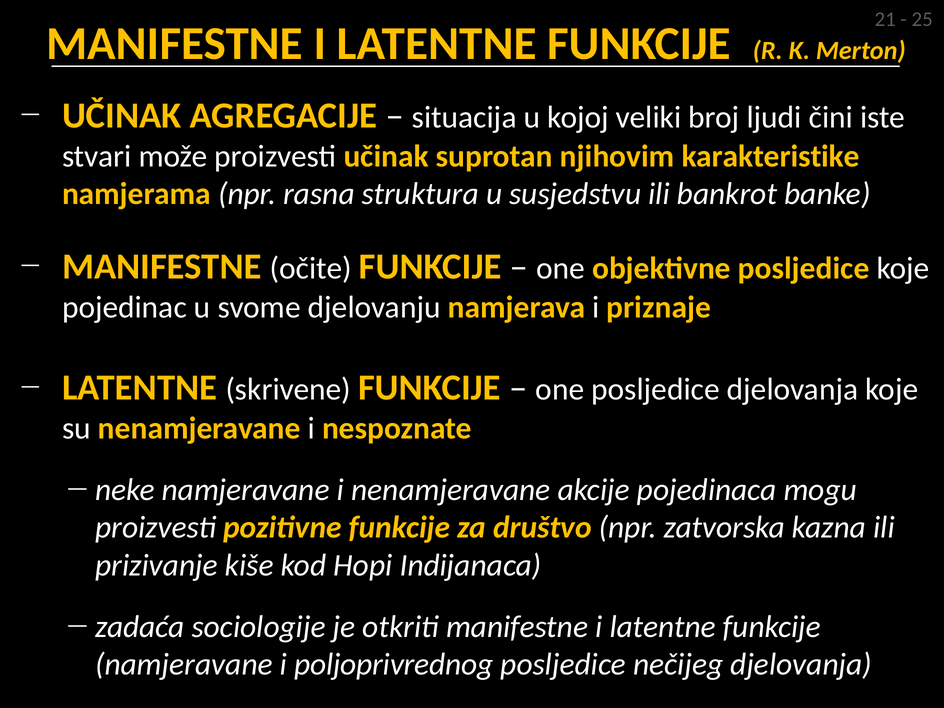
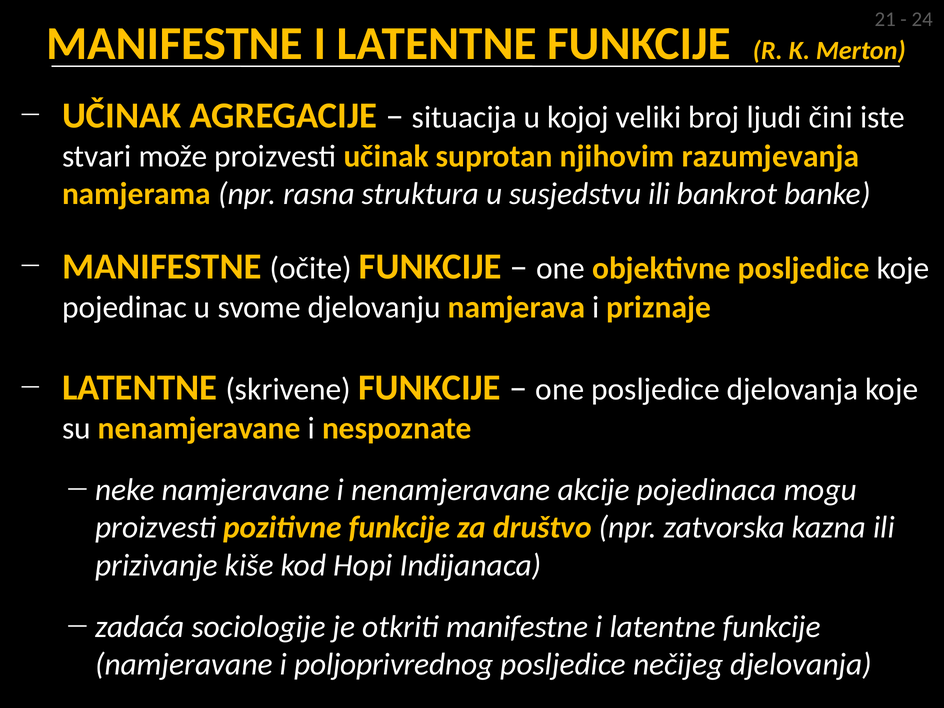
25: 25 -> 24 (922, 19)
karakteristike: karakteristike -> razumjevanja (770, 156)
